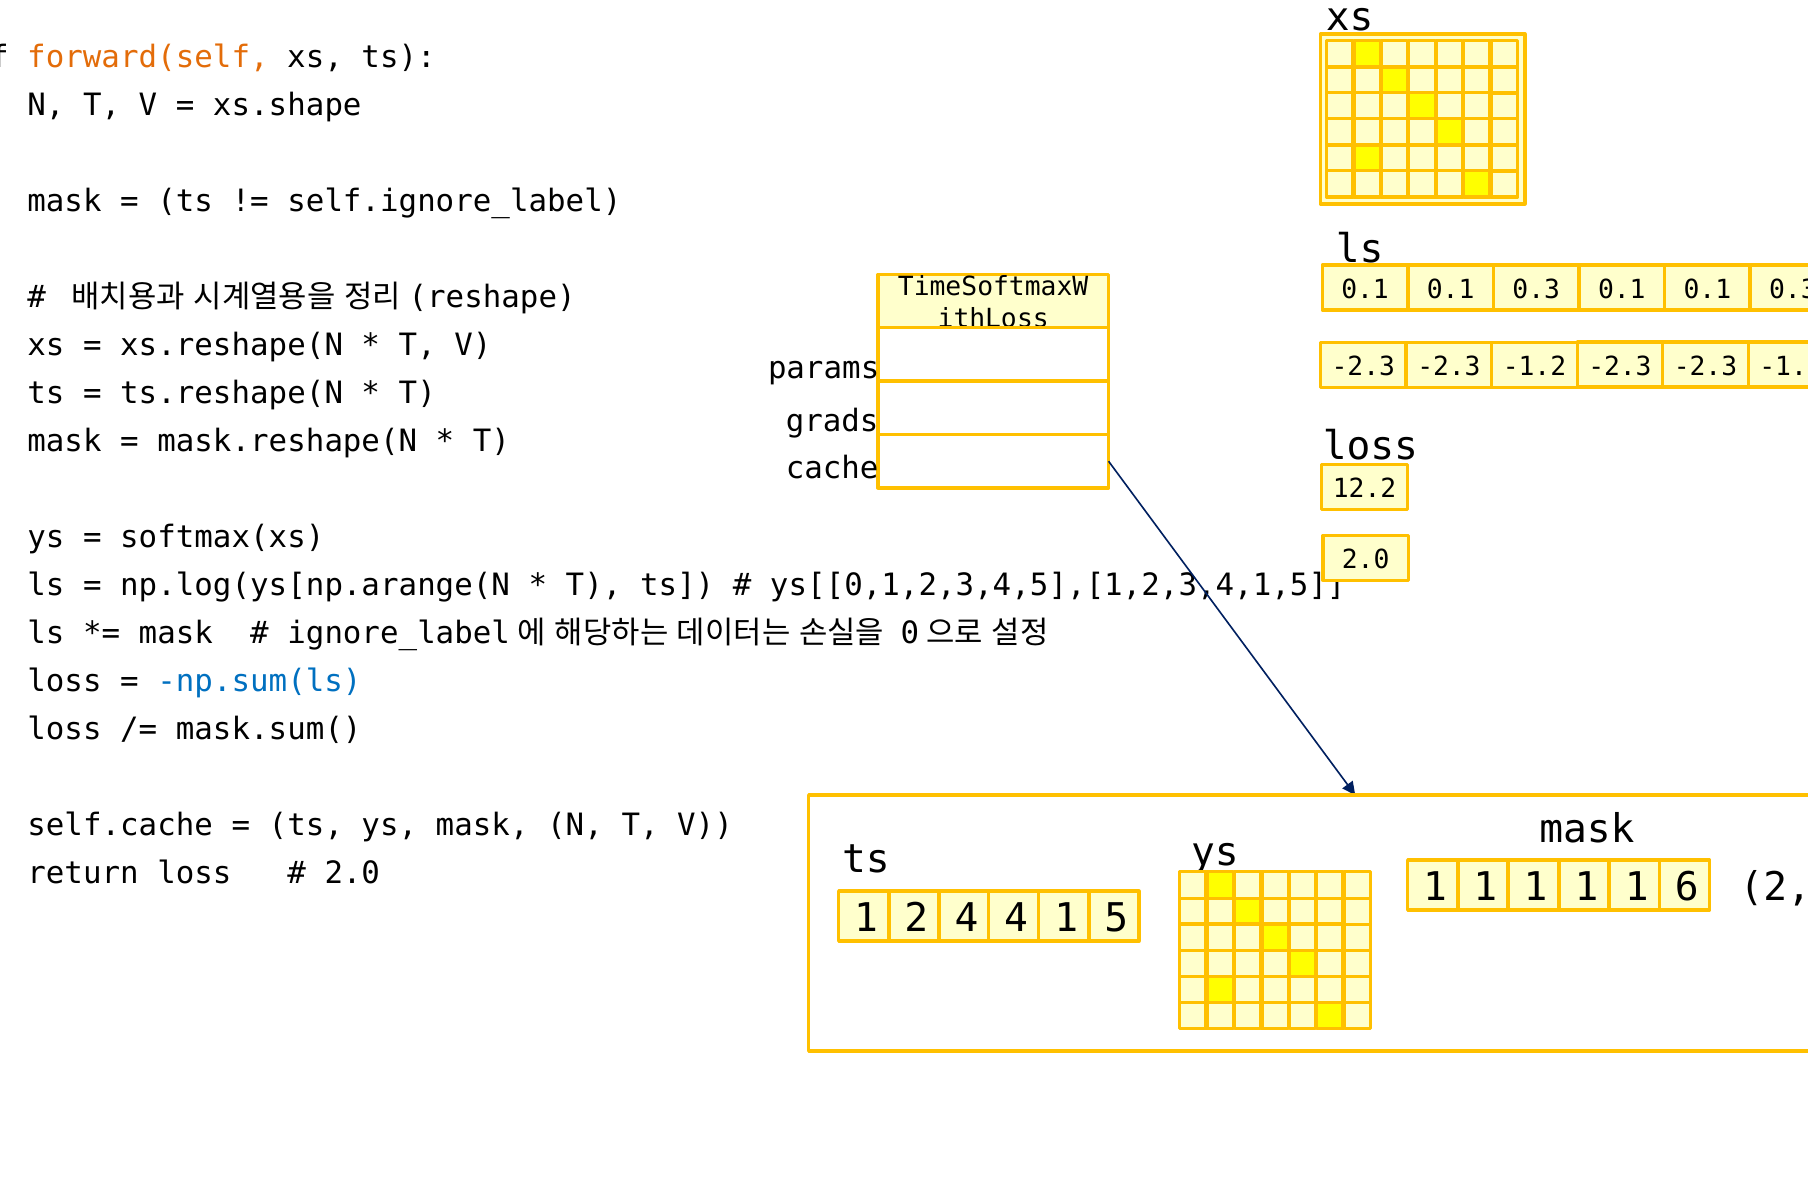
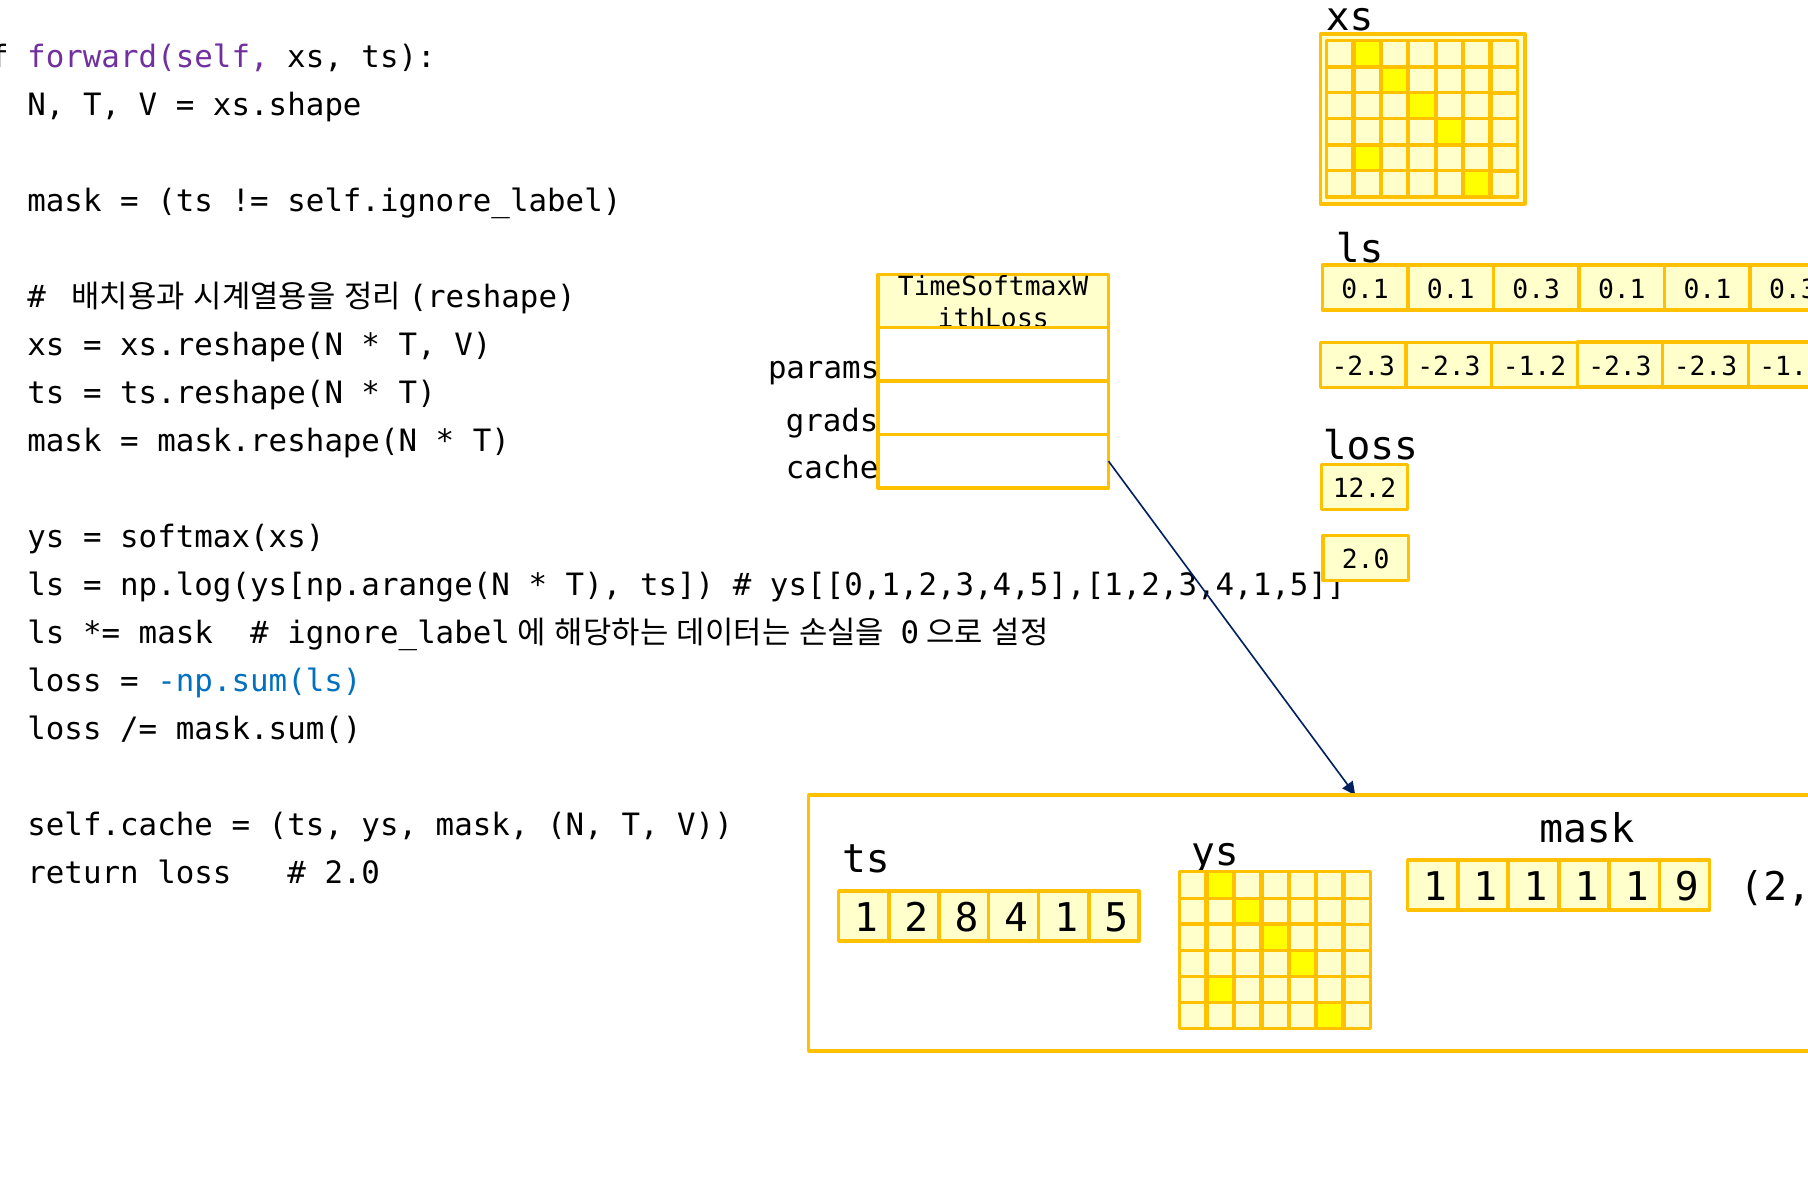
forward(self colour: orange -> purple (148, 58)
6: 6 -> 9 (1687, 888)
2 4: 4 -> 8 (967, 919)
